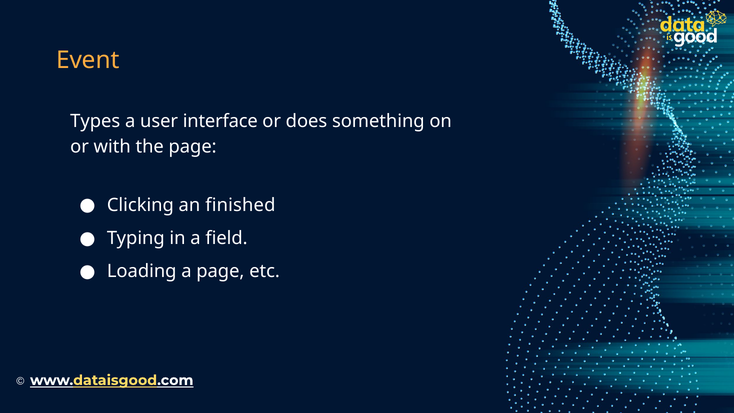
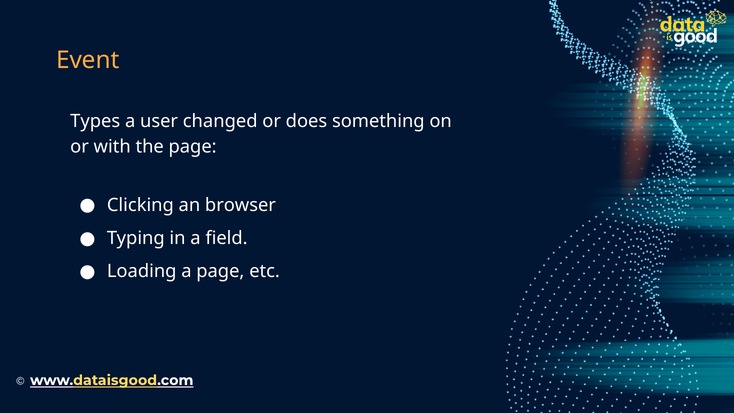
interface: interface -> changed (220, 121)
finished: finished -> browser (240, 205)
